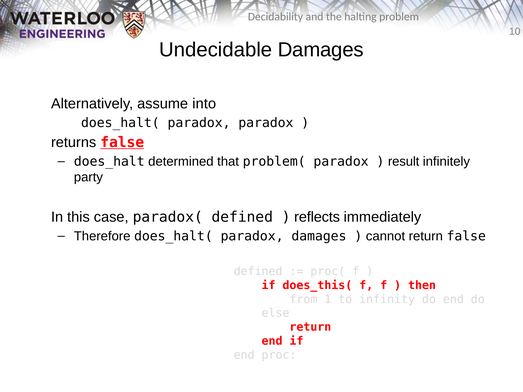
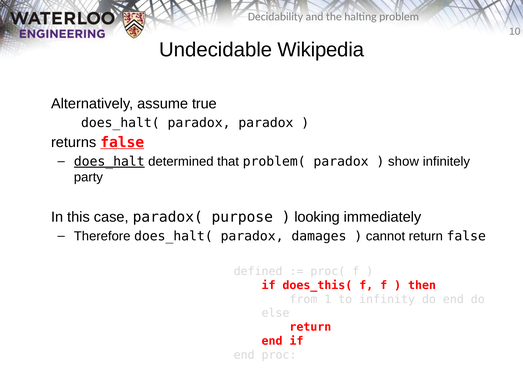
Undecidable Damages: Damages -> Wikipedia (321, 50)
into: into -> true (204, 104)
does_halt underline: none -> present (109, 162)
result: result -> show (404, 162)
paradox( defined: defined -> purpose (242, 217)
reflects: reflects -> looking (317, 217)
